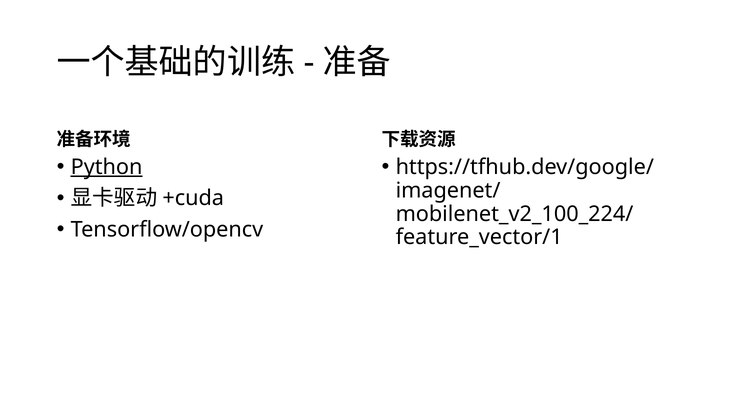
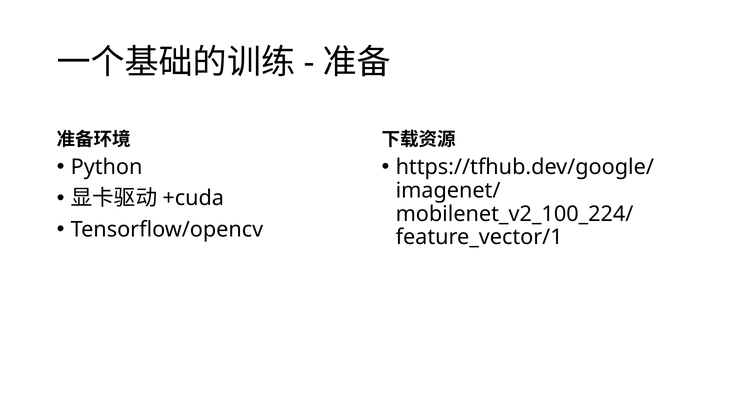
Python underline: present -> none (107, 167)
